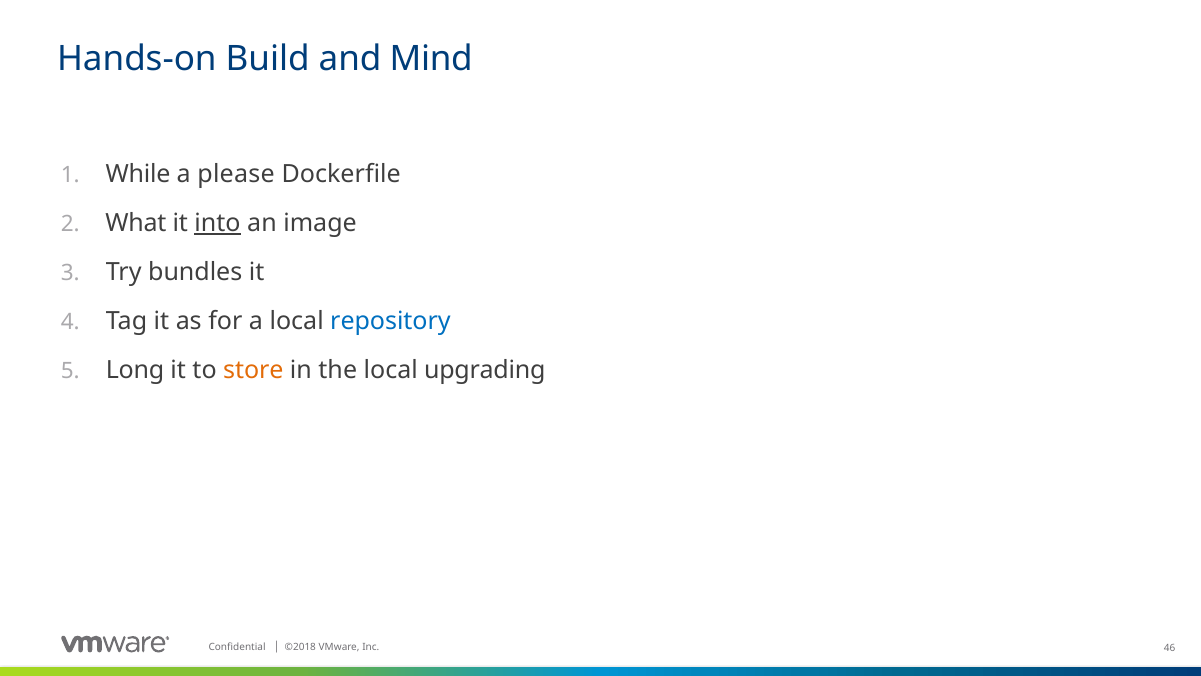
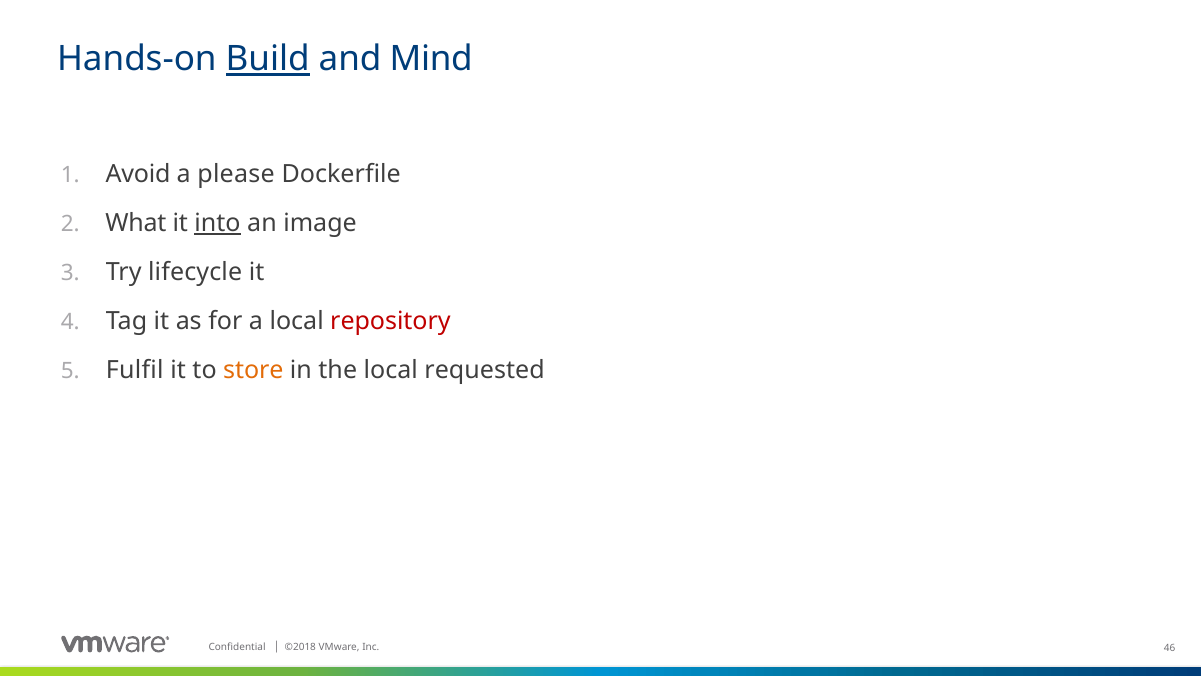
Build underline: none -> present (268, 59)
While: While -> Avoid (138, 174)
bundles: bundles -> lifecycle (195, 272)
repository colour: blue -> red (390, 321)
Long: Long -> Fulfil (135, 370)
upgrading: upgrading -> requested (485, 370)
